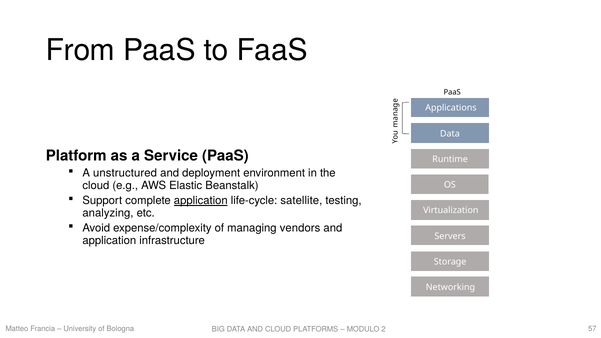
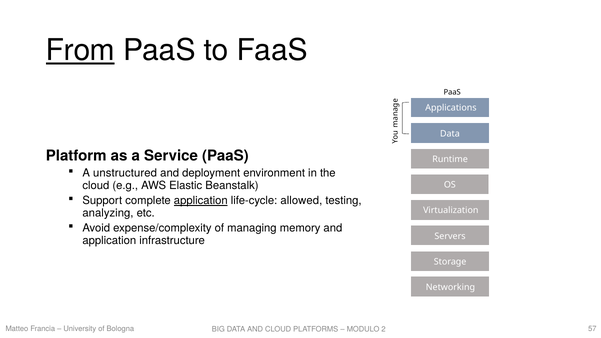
From underline: none -> present (80, 50)
satellite: satellite -> allowed (301, 201)
vendors: vendors -> memory (300, 228)
